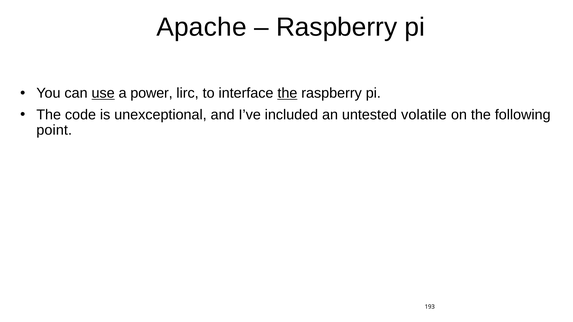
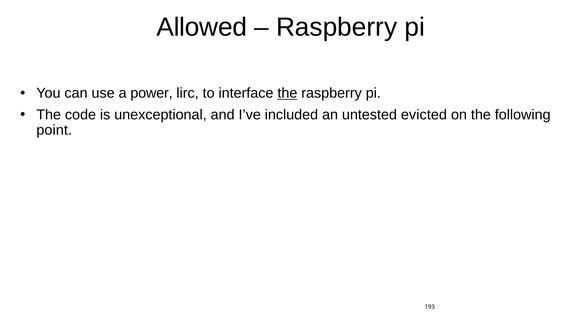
Apache: Apache -> Allowed (202, 27)
use underline: present -> none (103, 93)
volatile: volatile -> evicted (424, 115)
